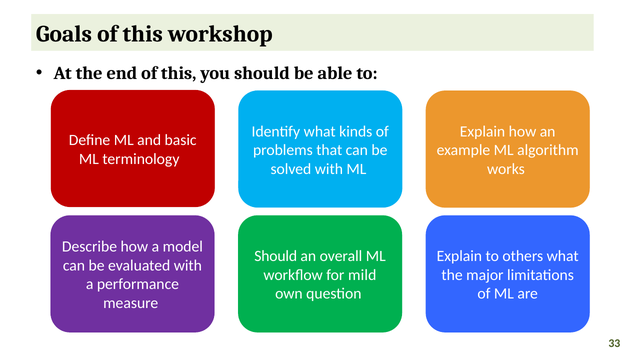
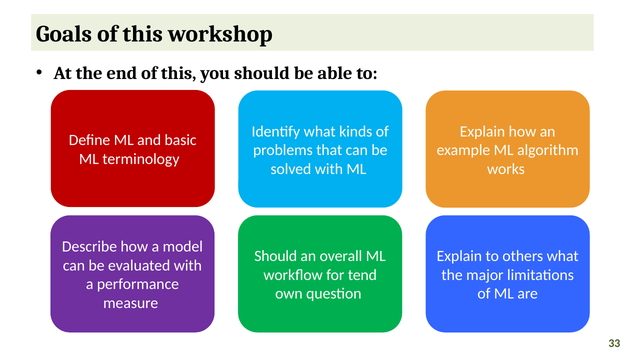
mild: mild -> tend (362, 275)
